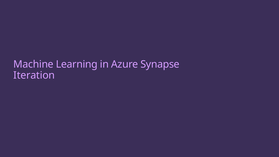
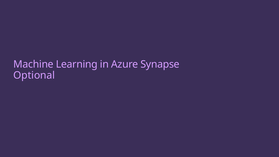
Iteration: Iteration -> Optional (34, 75)
